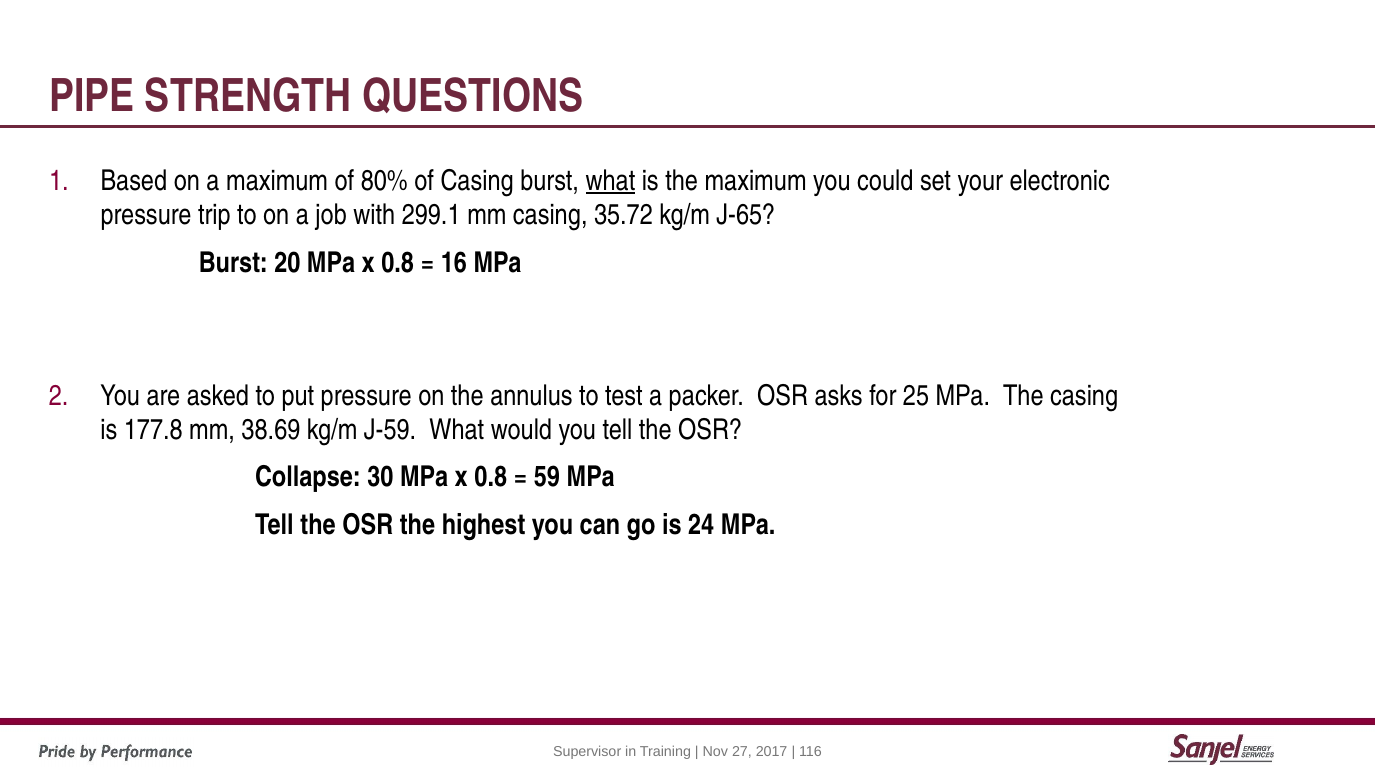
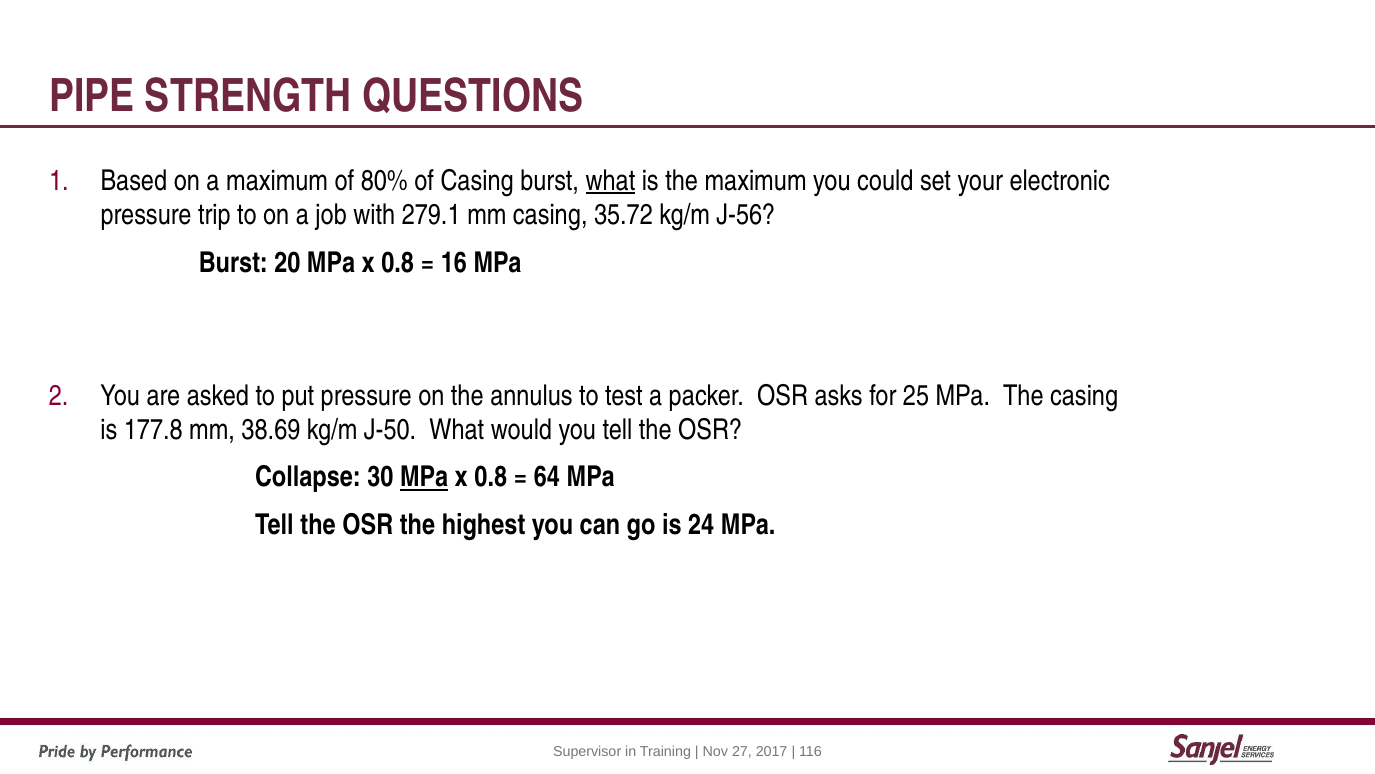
299.1: 299.1 -> 279.1 (431, 215)
J-65: J-65 -> J-56 (746, 215)
J-59: J-59 -> J-50 (390, 430)
MPa underline: none -> present (424, 477)
59: 59 -> 64 (547, 477)
